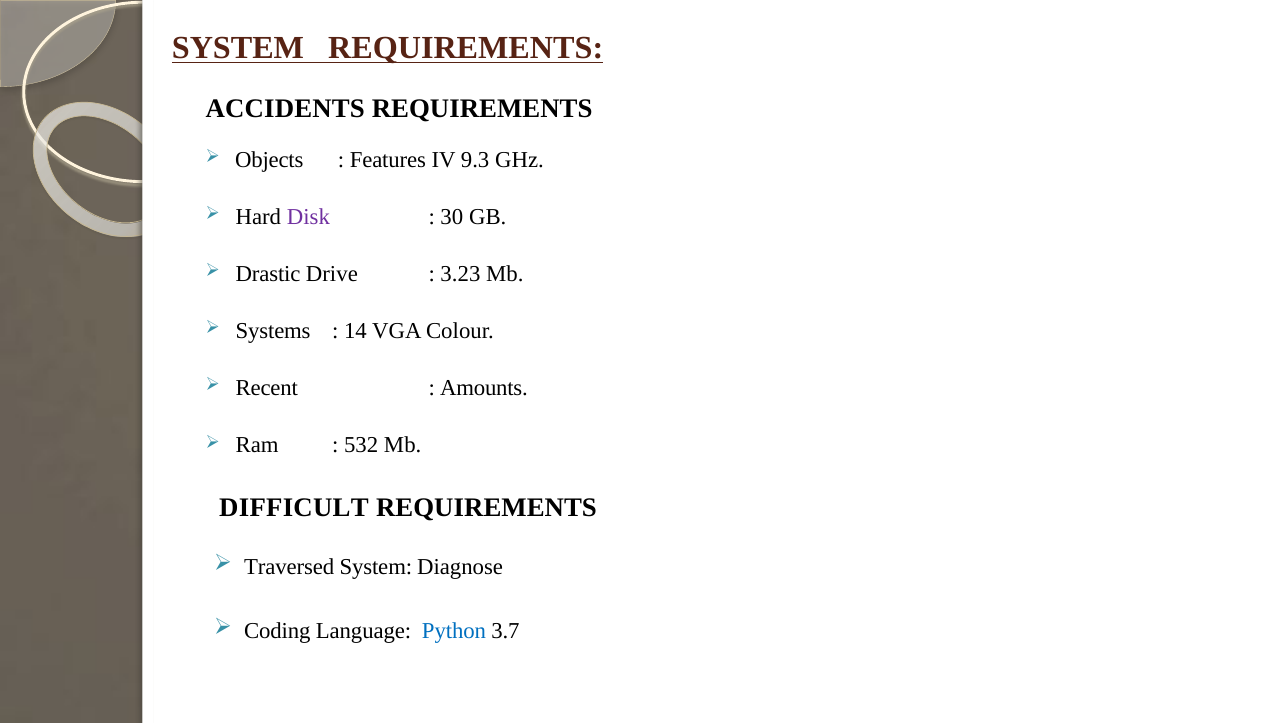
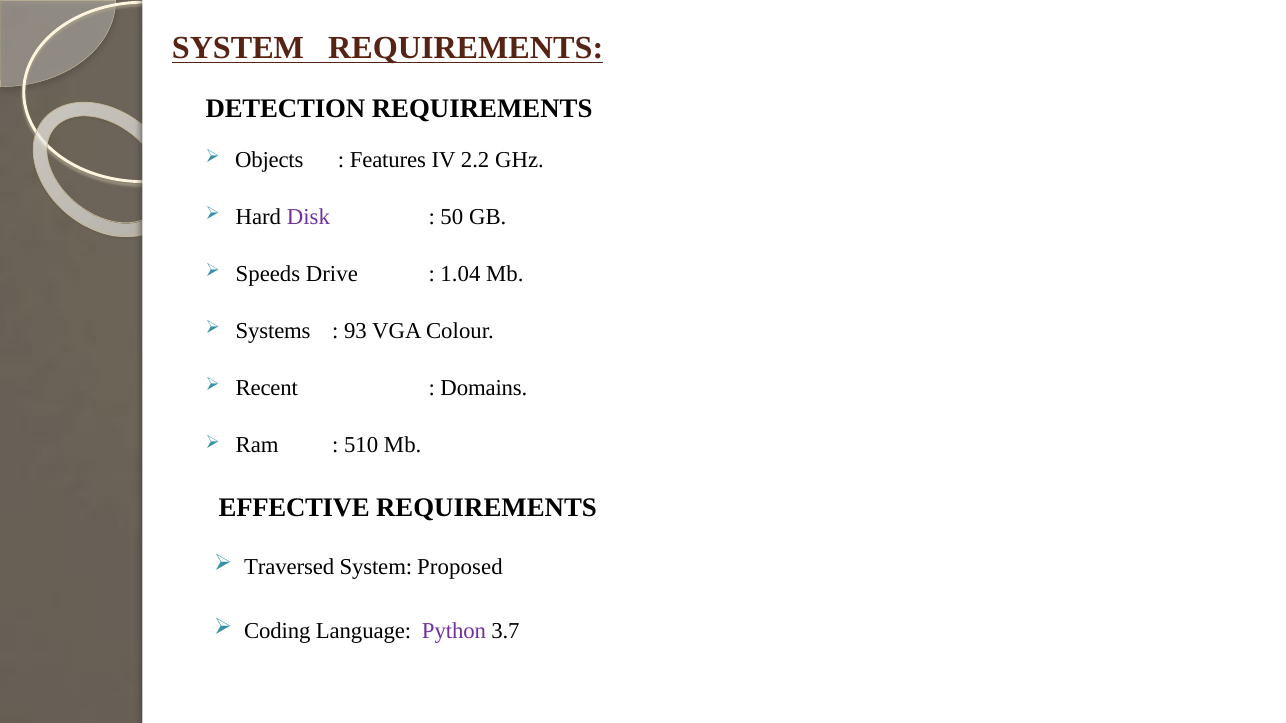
ACCIDENTS: ACCIDENTS -> DETECTION (285, 109)
9.3: 9.3 -> 2.2 (475, 160)
30: 30 -> 50 (452, 217)
Drastic: Drastic -> Speeds (268, 274)
3.23: 3.23 -> 1.04 (460, 274)
14: 14 -> 93 (355, 331)
Amounts: Amounts -> Domains (484, 389)
532: 532 -> 510 (361, 446)
DIFFICULT: DIFFICULT -> EFFECTIVE (294, 508)
Diagnose: Diagnose -> Proposed (460, 567)
Python colour: blue -> purple (454, 631)
